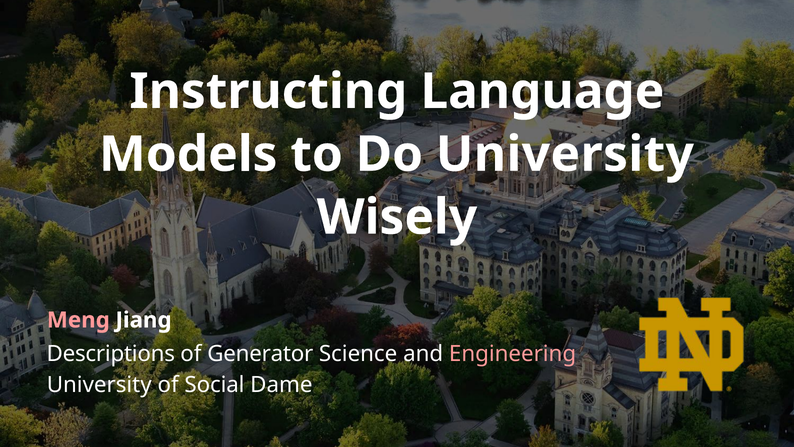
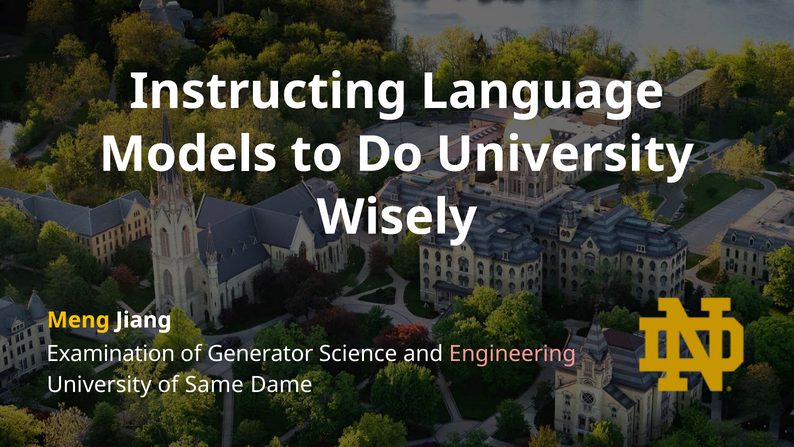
Meng colour: pink -> yellow (78, 320)
Descriptions: Descriptions -> Examination (111, 354)
Social: Social -> Same (214, 385)
